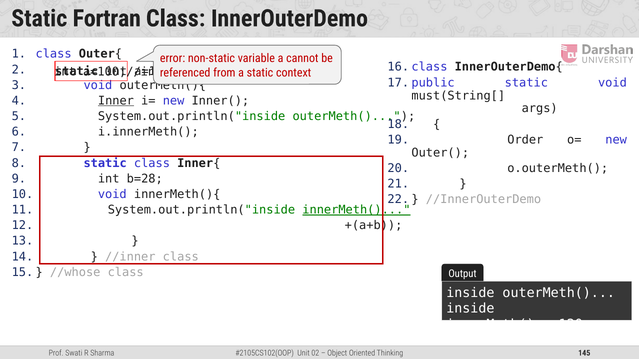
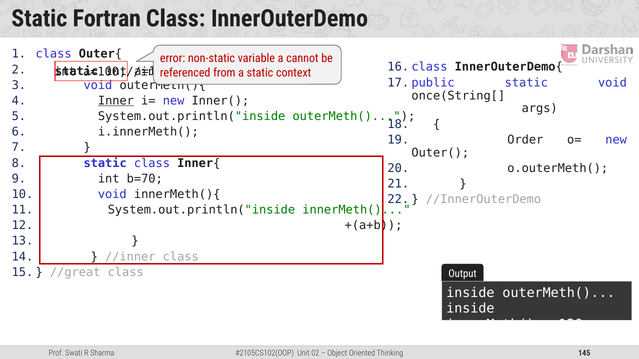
must(String[: must(String[ -> once(String[ (458, 96)
b=28: b=28 -> b=70 (145, 179)
innerMeth( underline: present -> none (356, 210)
//whose: //whose -> //great (75, 272)
